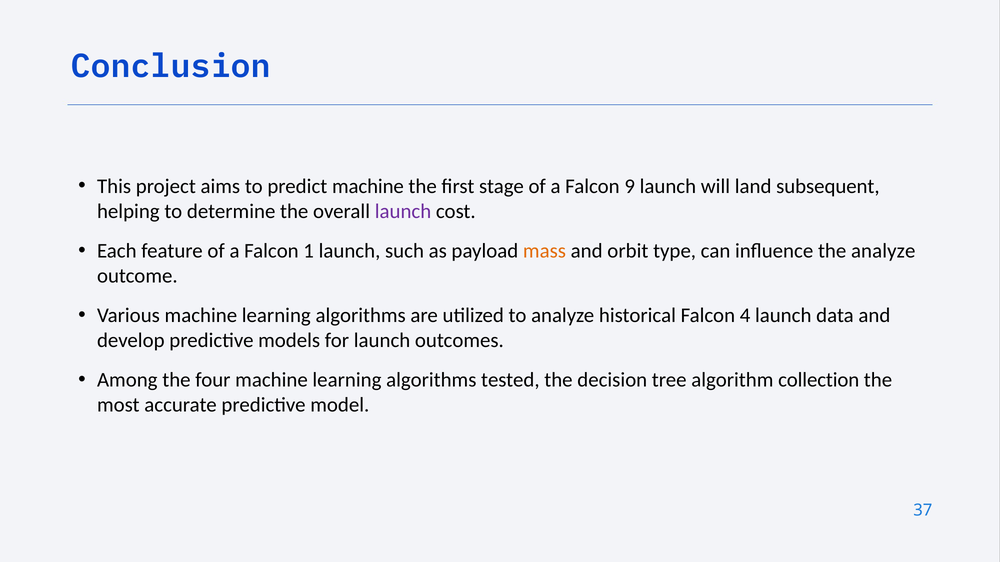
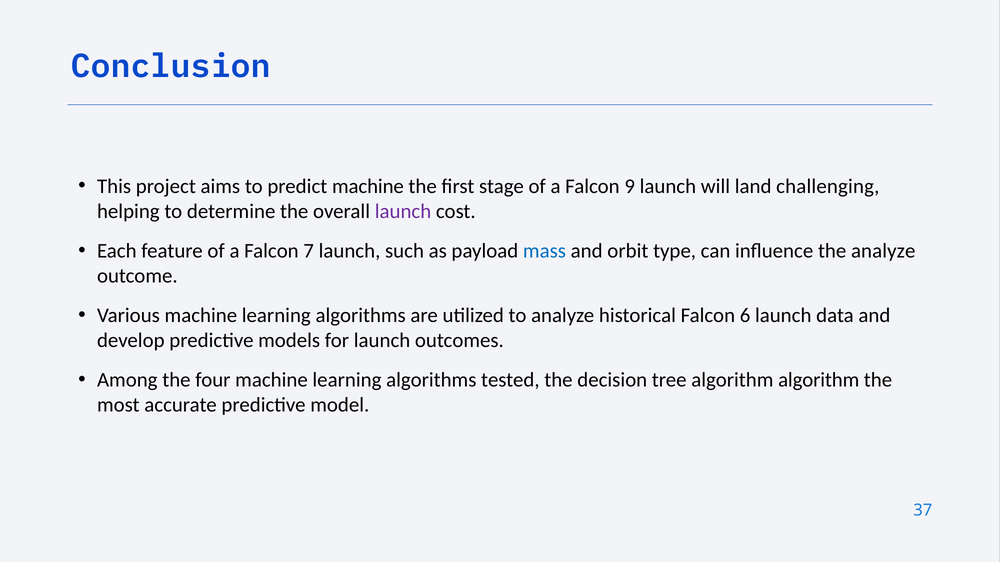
subsequent: subsequent -> challenging (828, 186)
1: 1 -> 7 (309, 251)
mass colour: orange -> blue (544, 251)
4: 4 -> 6 (745, 316)
algorithm collection: collection -> algorithm (819, 380)
